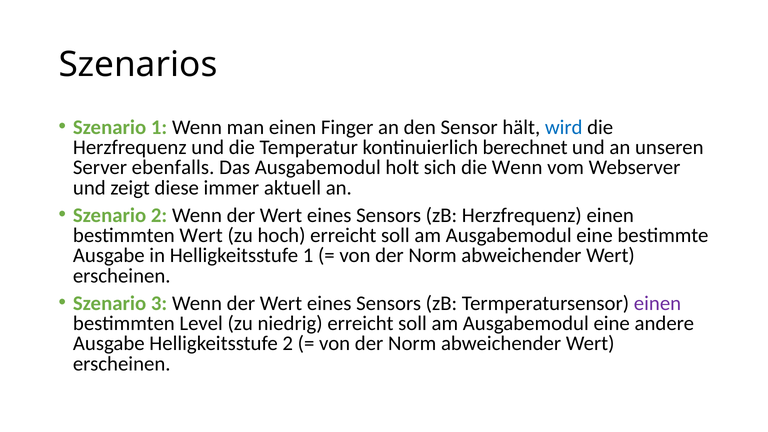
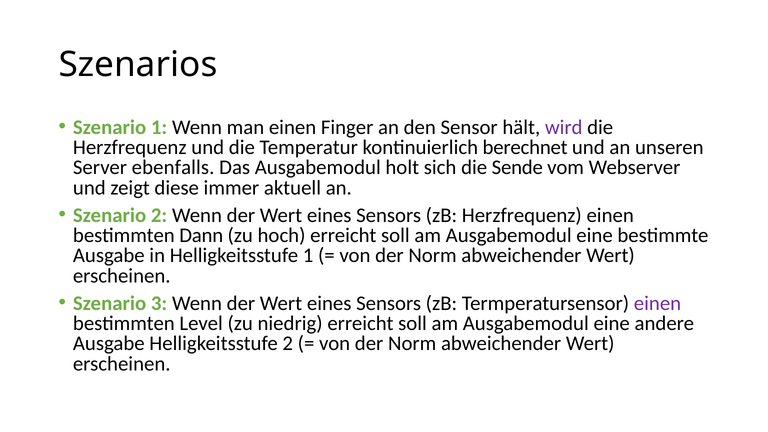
wird colour: blue -> purple (564, 127)
die Wenn: Wenn -> Sende (517, 168)
bestimmten Wert: Wert -> Dann (201, 235)
